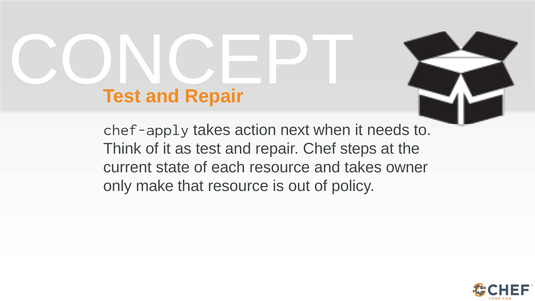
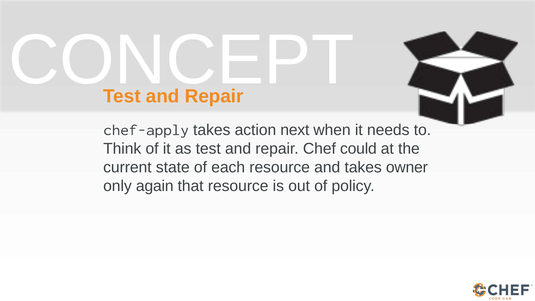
steps: steps -> could (358, 149)
make: make -> again (155, 186)
